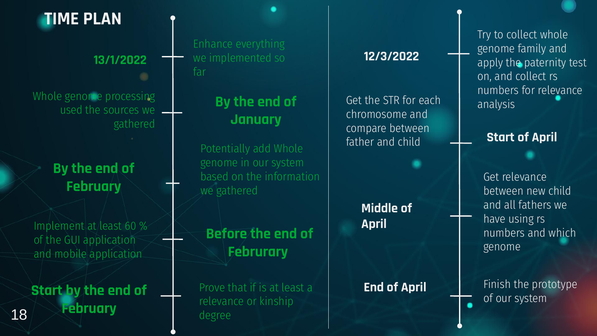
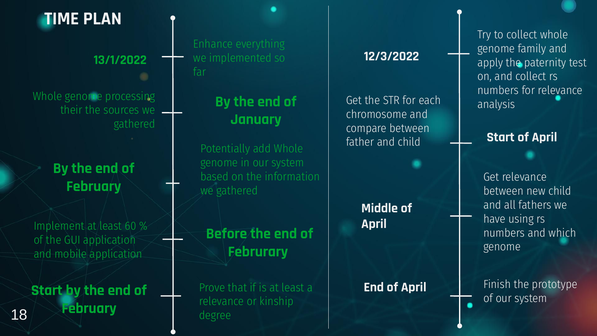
used: used -> their (71, 110)
